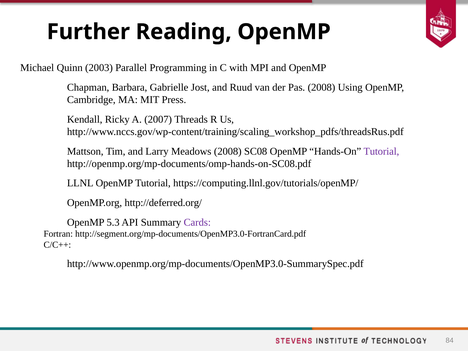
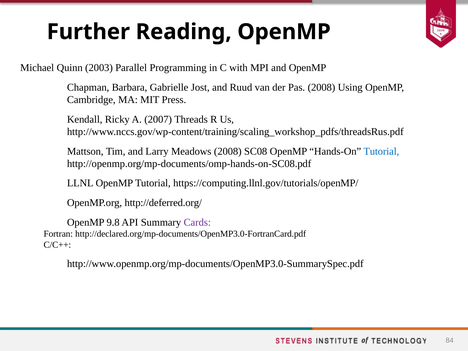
Tutorial colour: purple -> blue (381, 151)
5.3: 5.3 -> 9.8 (113, 222)
http://segment.org/mp-documents/OpenMP3.0-FortranCard.pdf: http://segment.org/mp-documents/OpenMP3.0-FortranCard.pdf -> http://declared.org/mp-documents/OpenMP3.0-FortranCard.pdf (191, 234)
